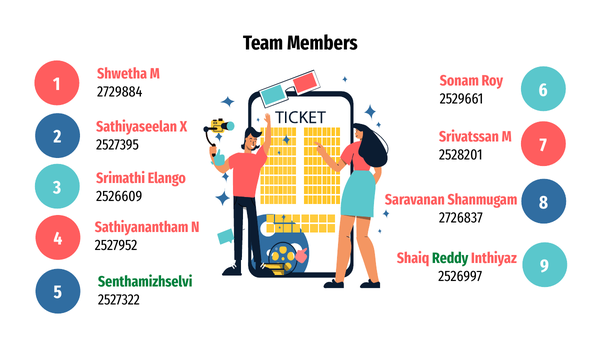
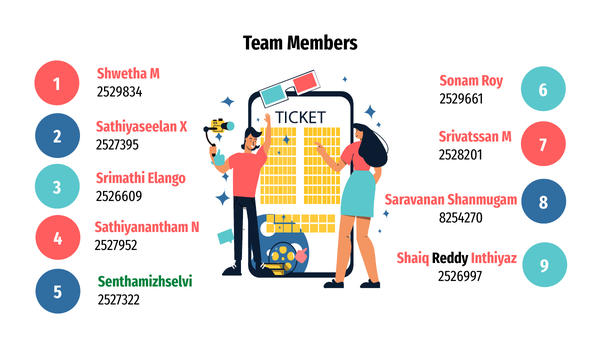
2729884: 2729884 -> 2529834 (120, 92)
2726837: 2726837 -> 8254270 (461, 218)
Reddy colour: green -> black (450, 258)
